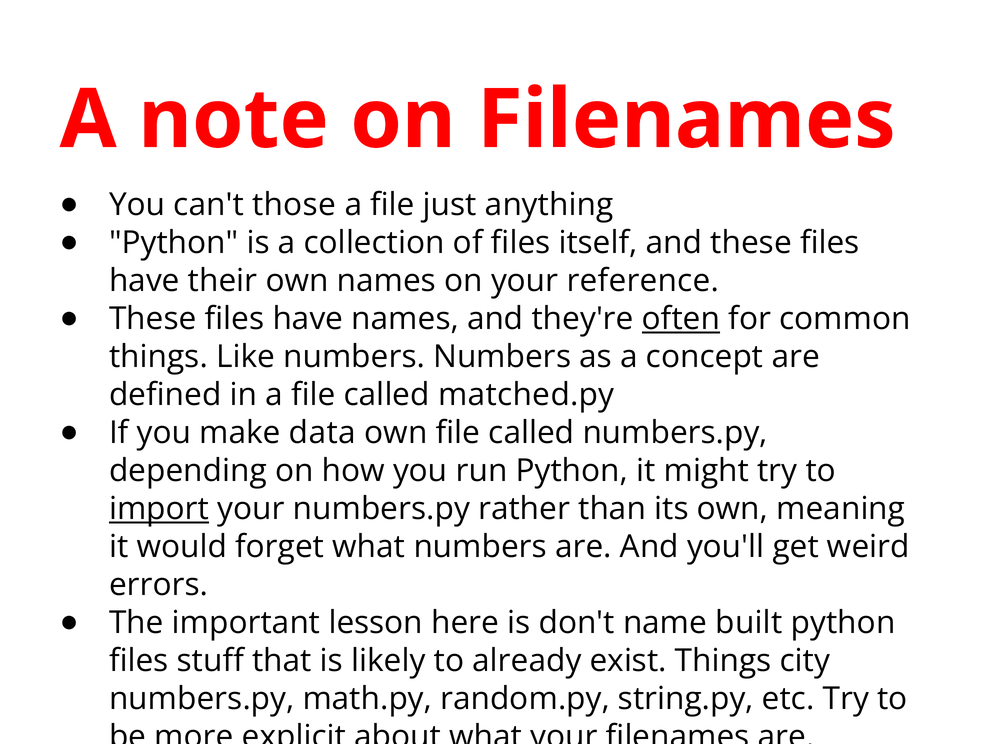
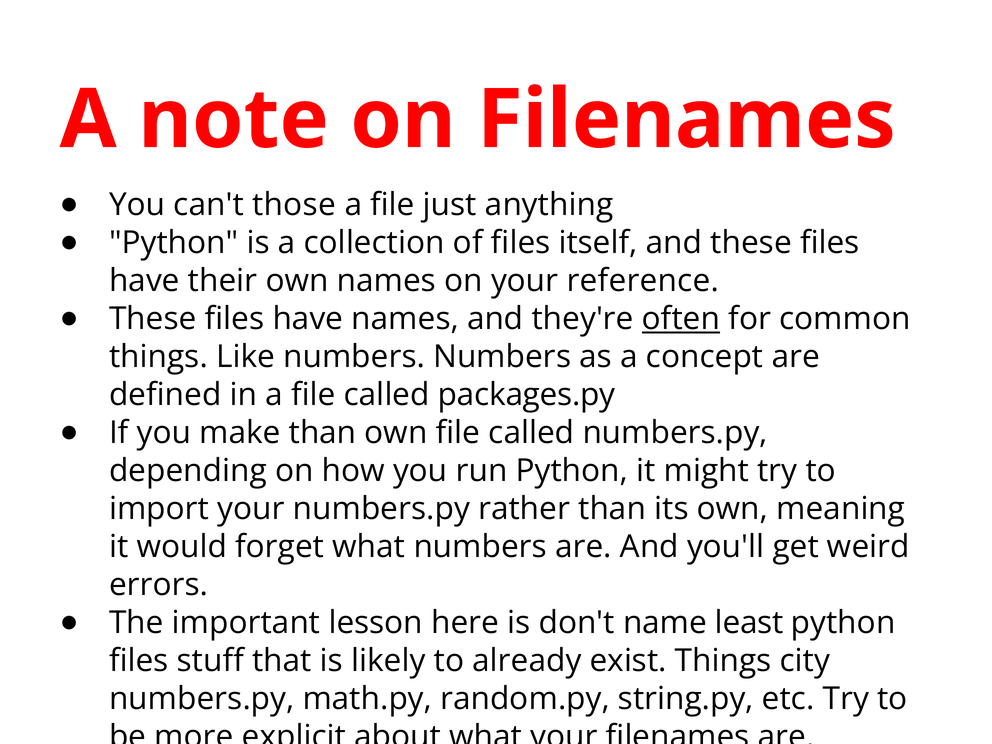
matched.py: matched.py -> packages.py (526, 395)
make data: data -> than (323, 433)
import underline: present -> none (159, 509)
built: built -> least (749, 623)
